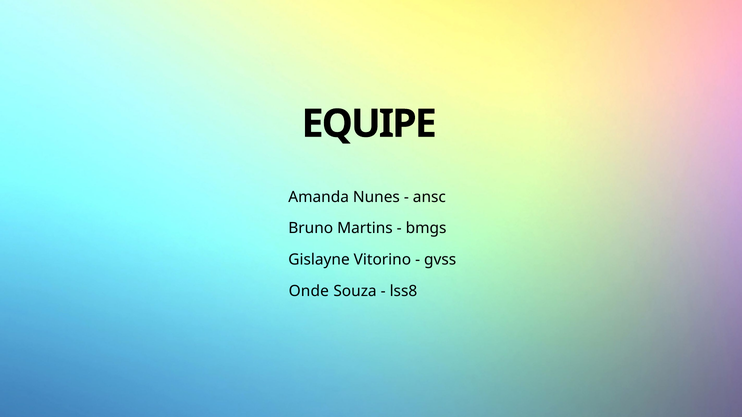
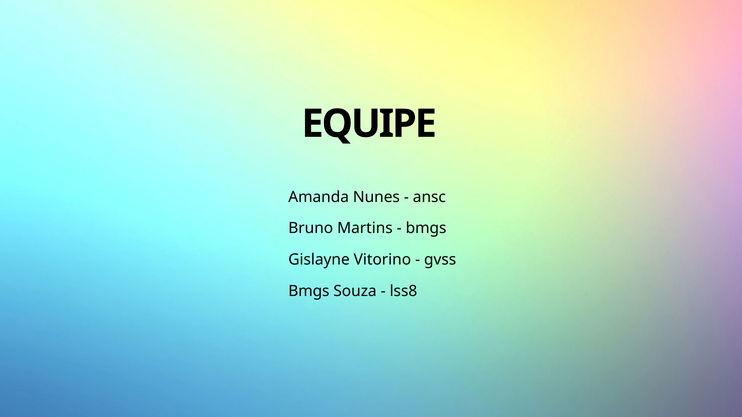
Onde: Onde -> Bmgs (309, 291)
